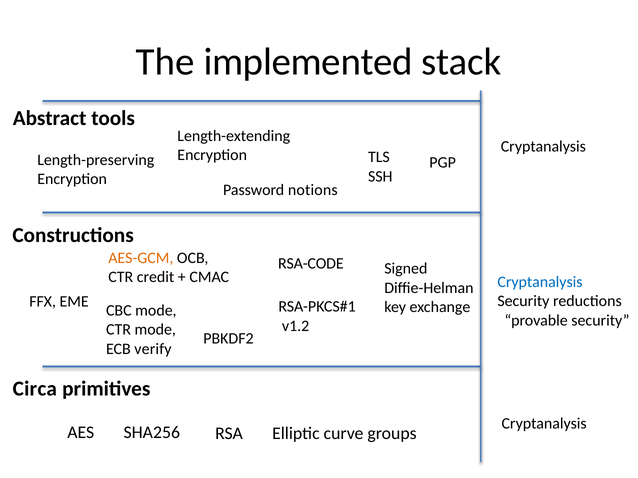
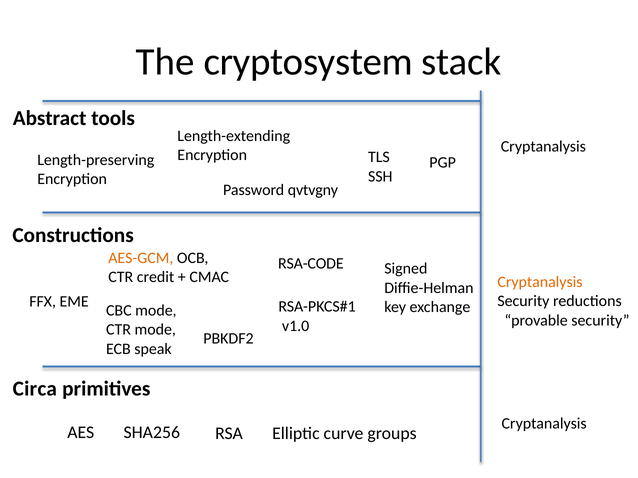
implemented: implemented -> cryptosystem (308, 62)
notions: notions -> qvtvgny (313, 190)
Cryptanalysis colour: blue -> orange (540, 282)
v1.2: v1.2 -> v1.0 (296, 326)
verify: verify -> speak (153, 349)
